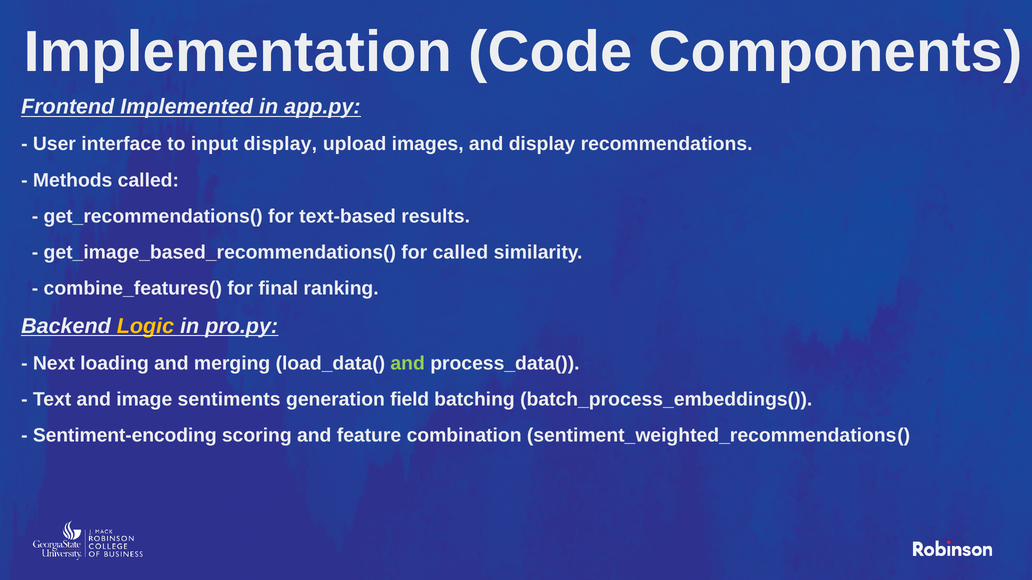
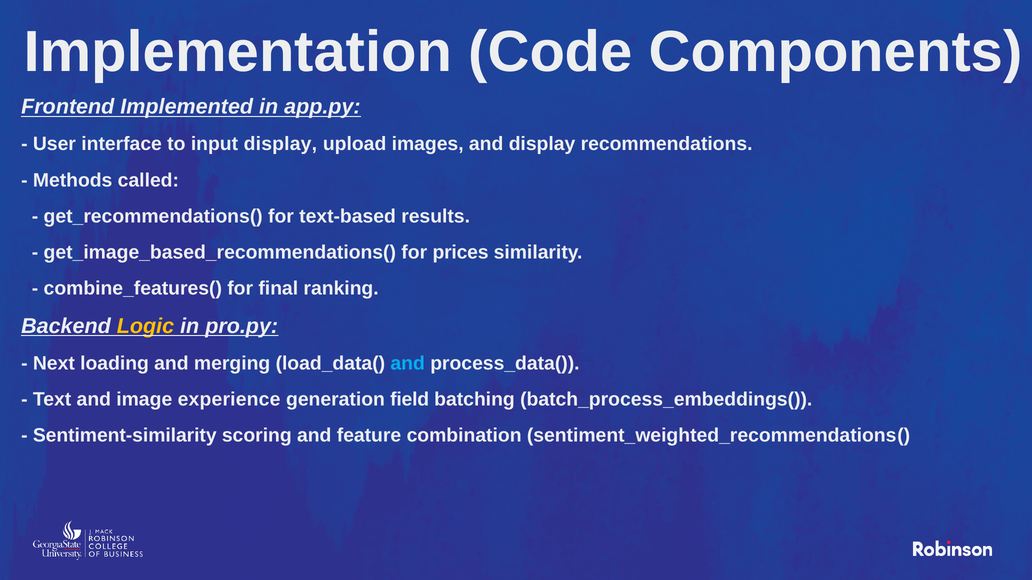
for called: called -> prices (461, 253)
and colour: light green -> light blue (408, 363)
sentiments: sentiments -> experience (229, 400)
Sentiment-encoding: Sentiment-encoding -> Sentiment-similarity (125, 436)
